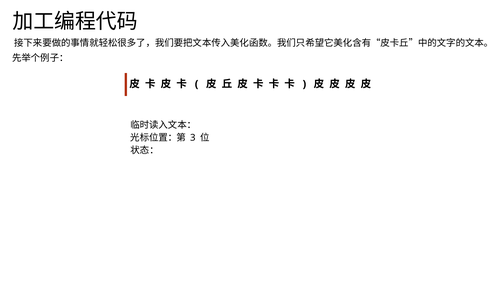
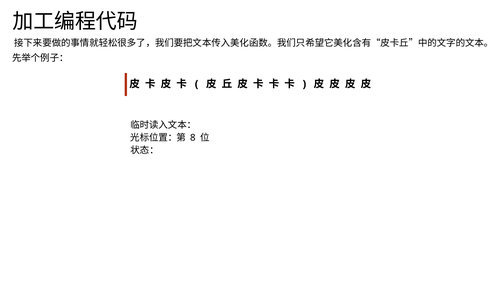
3: 3 -> 8 (193, 138)
